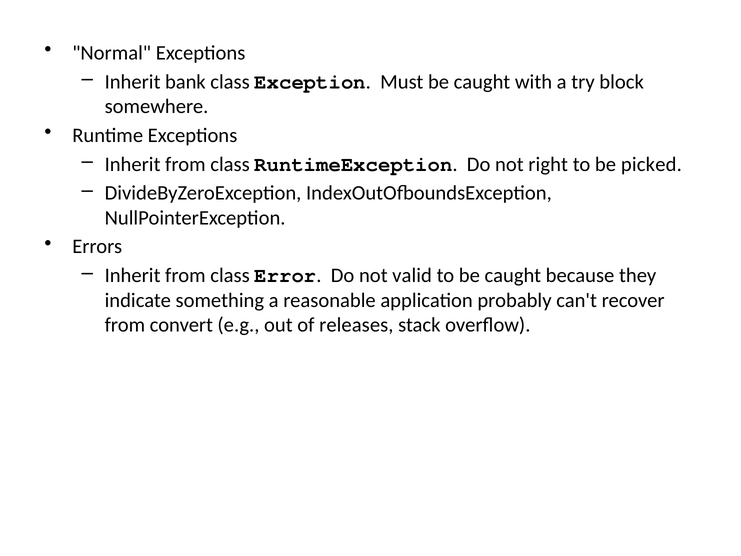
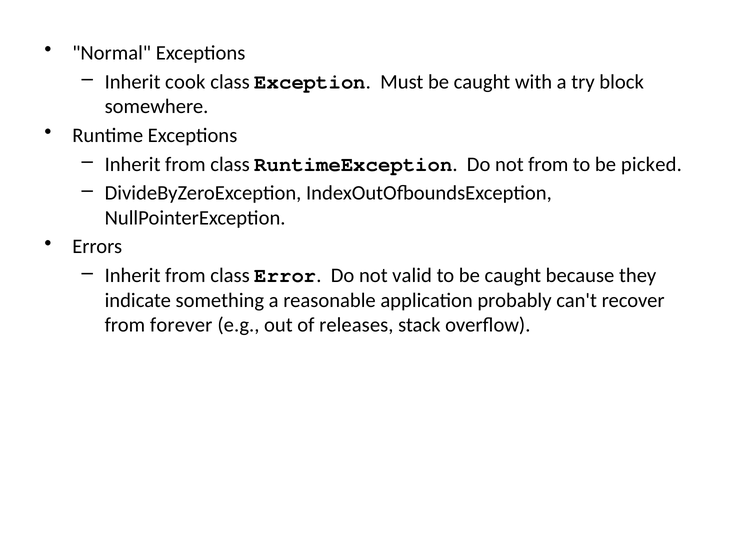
bank: bank -> cook (185, 82)
not right: right -> from (548, 164)
convert: convert -> forever (181, 325)
